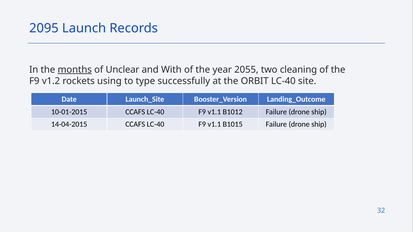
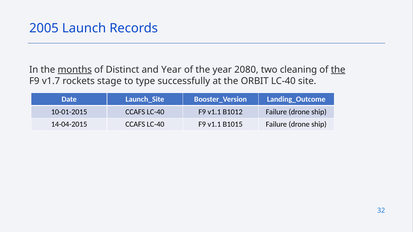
2095: 2095 -> 2005 (44, 28)
Unclear: Unclear -> Distinct (122, 70)
and With: With -> Year (171, 70)
2055: 2055 -> 2080 (246, 70)
the underline: none -> present (338, 70)
v1.2: v1.2 -> v1.7 (51, 81)
using: using -> stage (109, 81)
